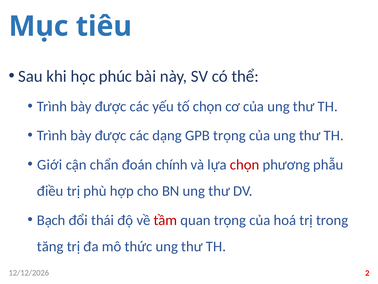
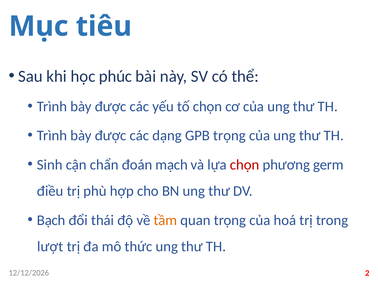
Giới: Giới -> Sinh (50, 164)
chính: chính -> mạch (172, 164)
phẫu: phẫu -> germ (328, 164)
tầm colour: red -> orange (165, 220)
tăng: tăng -> lượt (50, 246)
